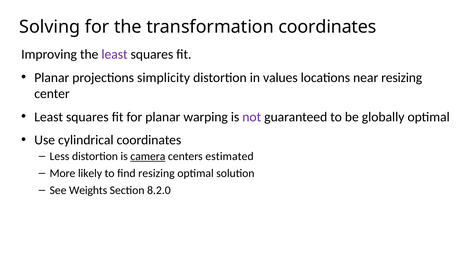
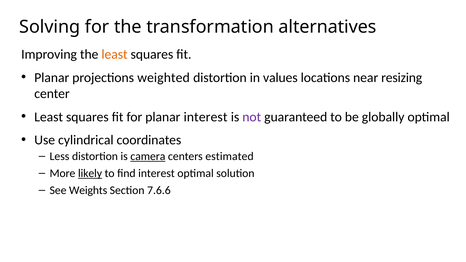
transformation coordinates: coordinates -> alternatives (327, 27)
least colour: purple -> orange (115, 54)
simplicity: simplicity -> weighted (164, 78)
planar warping: warping -> interest (206, 117)
likely underline: none -> present (90, 173)
find resizing: resizing -> interest (156, 173)
8.2.0: 8.2.0 -> 7.6.6 (159, 190)
